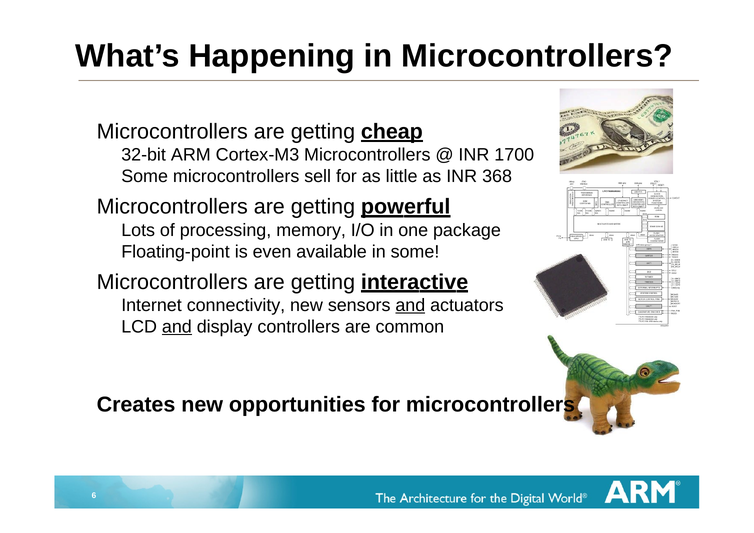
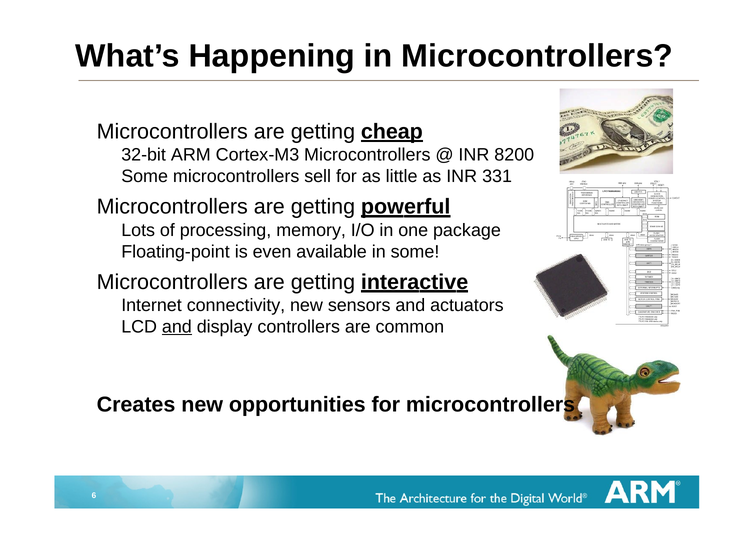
1700: 1700 -> 8200 (514, 155)
368: 368 -> 331 (497, 176)
and underline: present -> none (410, 305)
